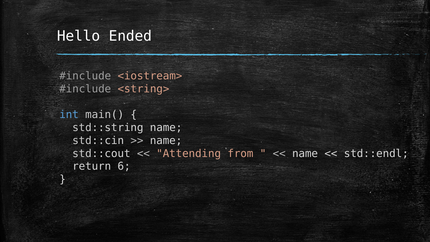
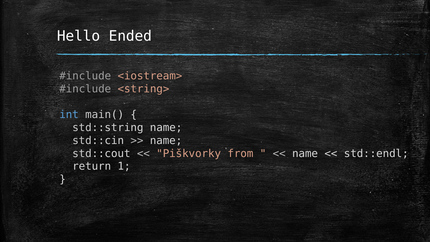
Attending: Attending -> Piškvorky (189, 153)
6: 6 -> 1 (124, 166)
